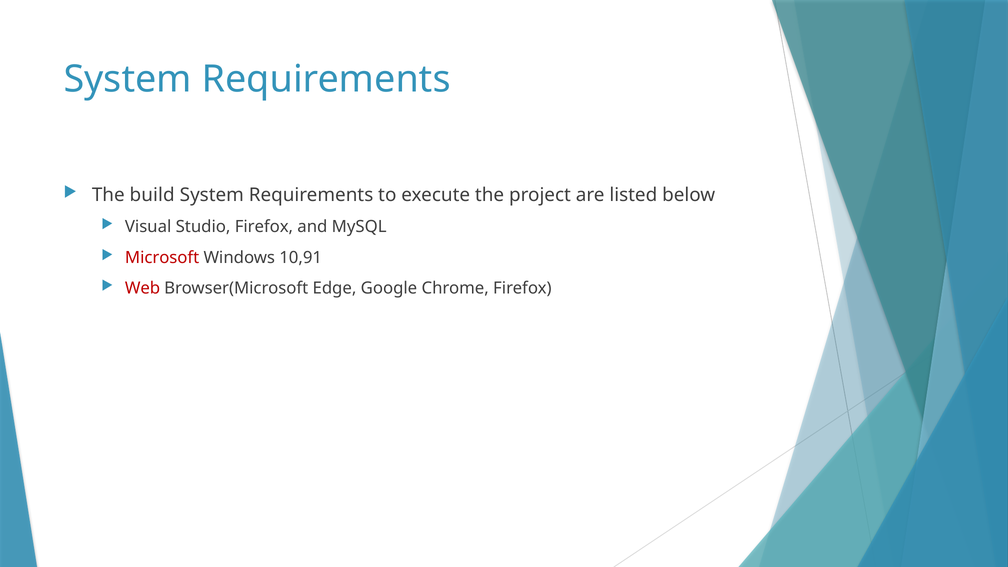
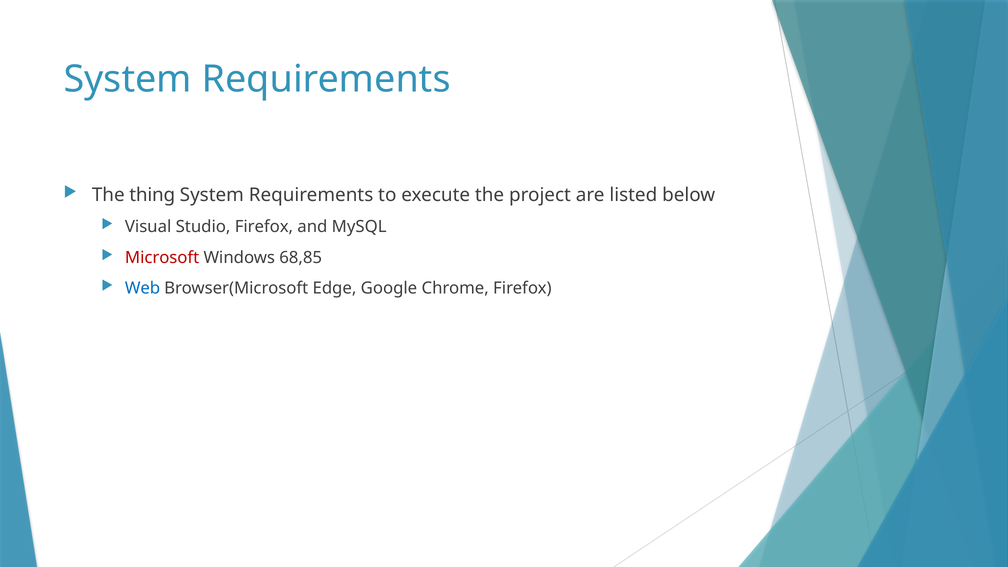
build: build -> thing (152, 195)
10,91: 10,91 -> 68,85 (301, 258)
Web colour: red -> blue (143, 288)
